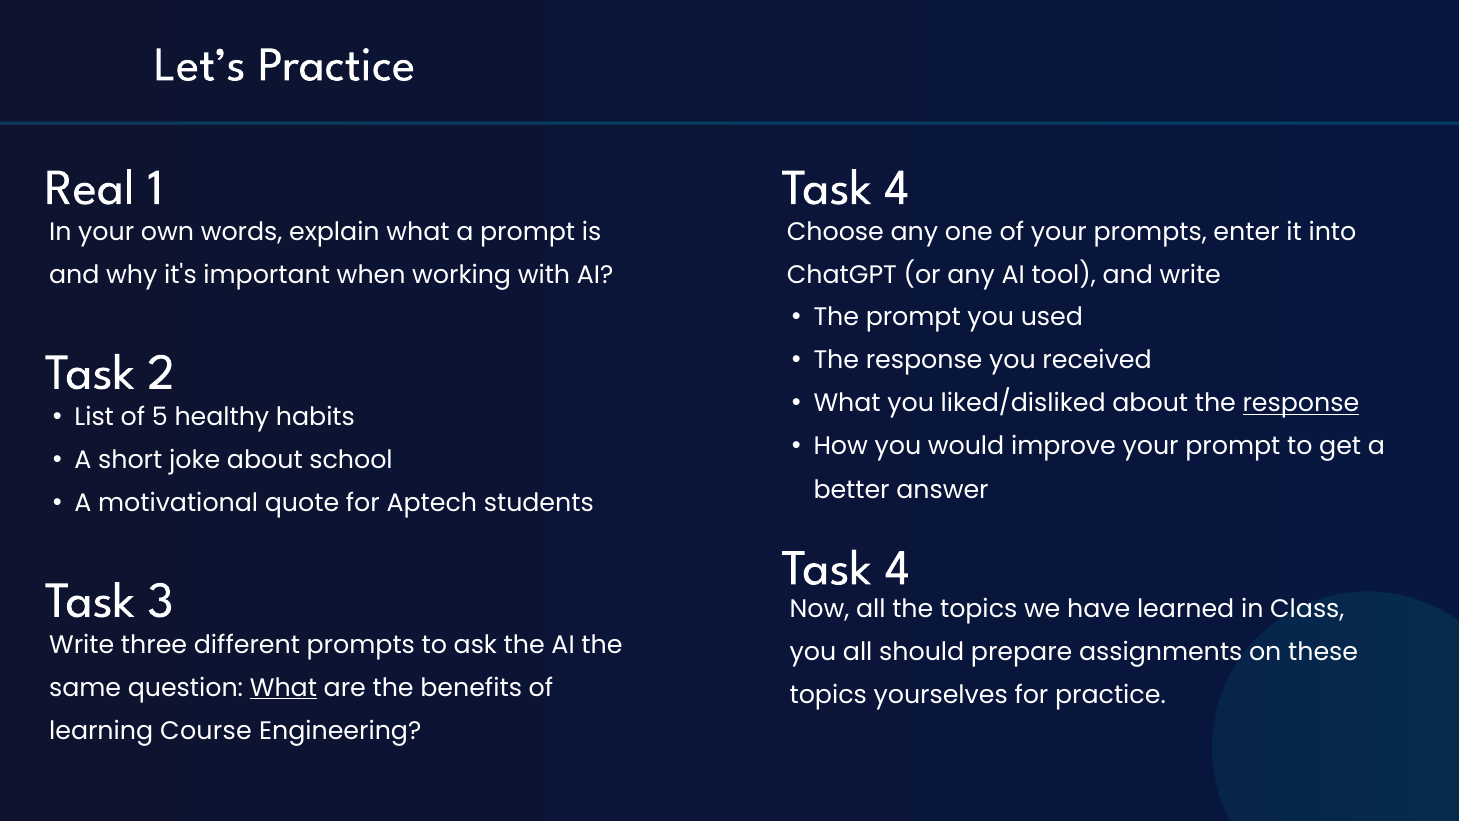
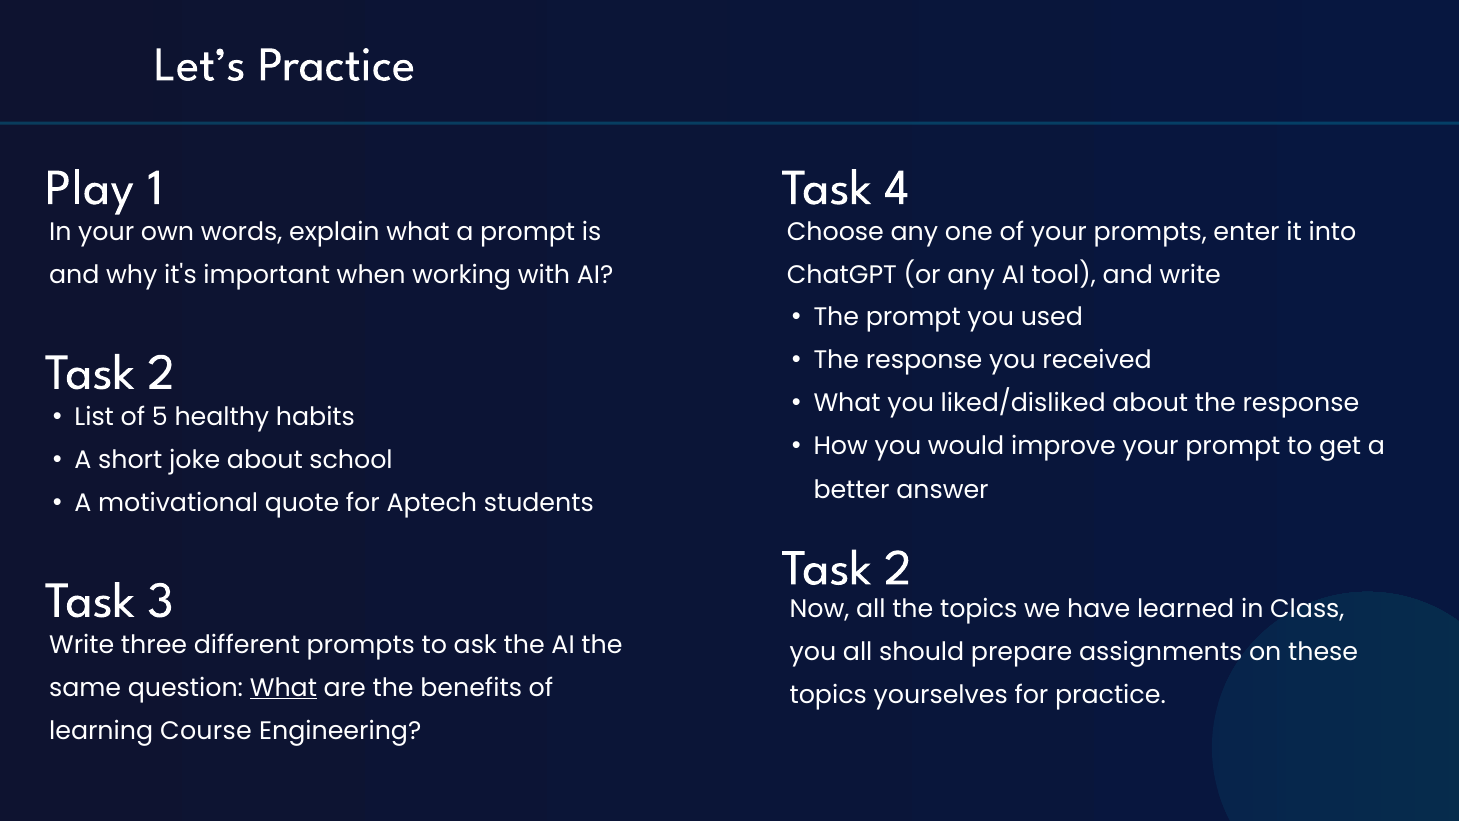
Real: Real -> Play (90, 187)
response underline: present -> none (1301, 403)
4: 4 -> 2 (898, 568)
